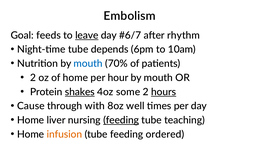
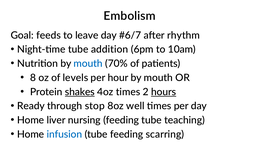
leave underline: present -> none (87, 35)
depends: depends -> addition (110, 50)
2: 2 -> 8 (33, 78)
of home: home -> levels (75, 78)
4oz some: some -> times (128, 92)
Cause: Cause -> Ready (31, 106)
with: with -> stop (95, 106)
feeding underline: present -> none (121, 120)
infusion colour: orange -> blue (64, 135)
ordered: ordered -> scarring (165, 135)
